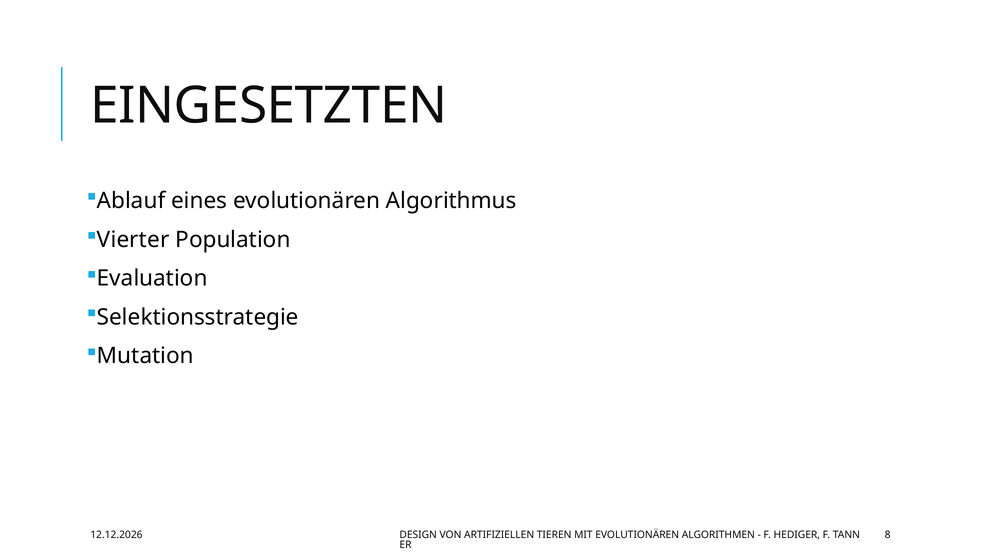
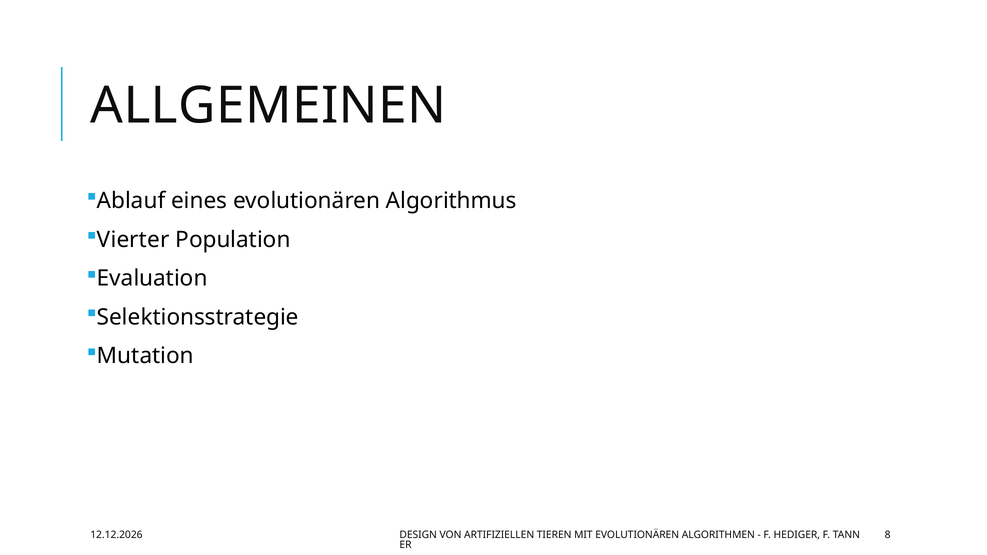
EINGESETZTEN: EINGESETZTEN -> ALLGEMEINEN (268, 106)
